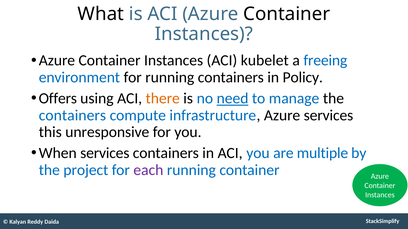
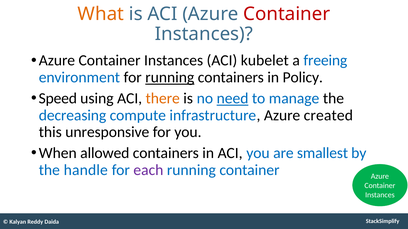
What colour: black -> orange (101, 14)
Container colour: black -> red (287, 14)
running underline: none -> present (170, 78)
Offers: Offers -> Speed (58, 99)
containers: containers -> decreasing (73, 115)
Azure services: services -> created (328, 115)
When services: services -> allowed (105, 153)
multiple: multiple -> smallest (323, 153)
project: project -> handle (86, 170)
